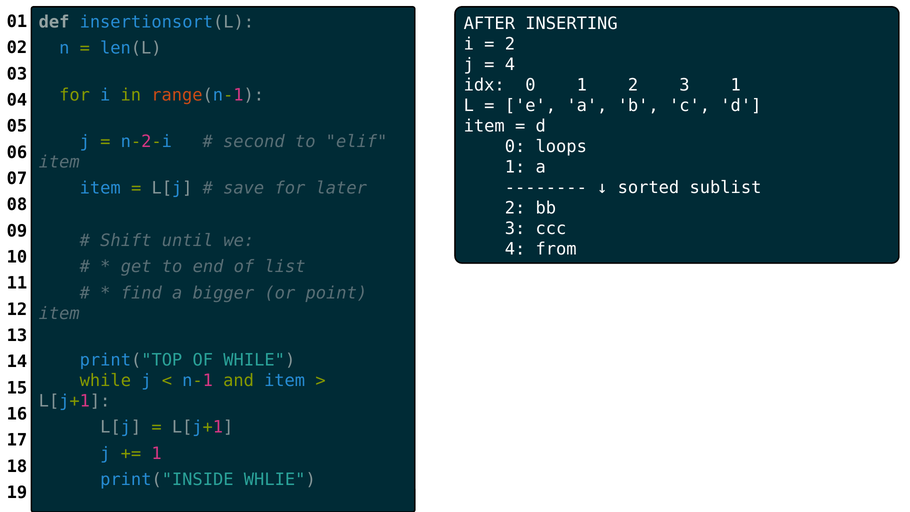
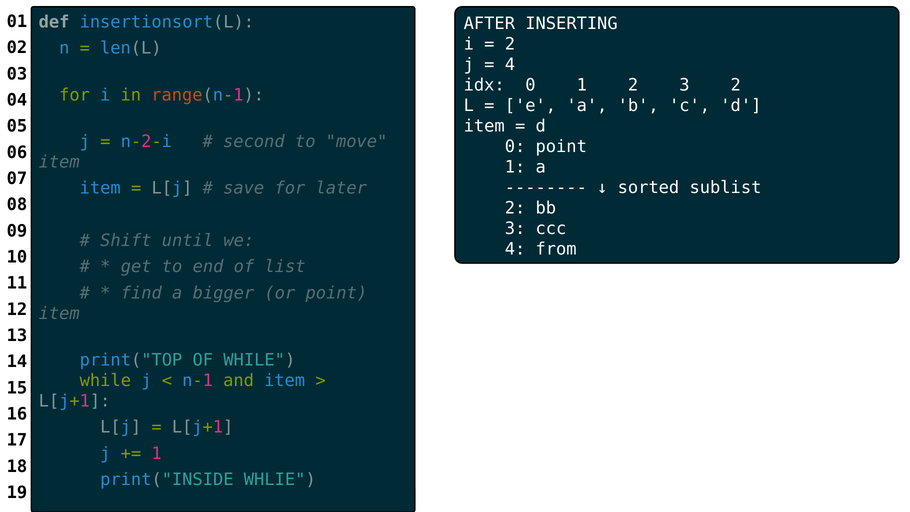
3 1: 1 -> 2 (736, 85)
elif: elif -> move (357, 142)
0 loops: loops -> point (561, 146)
